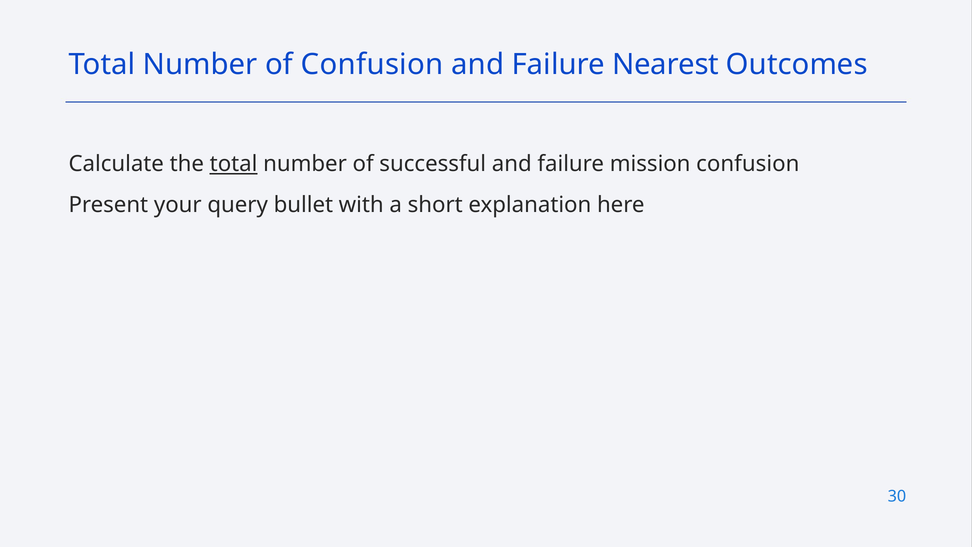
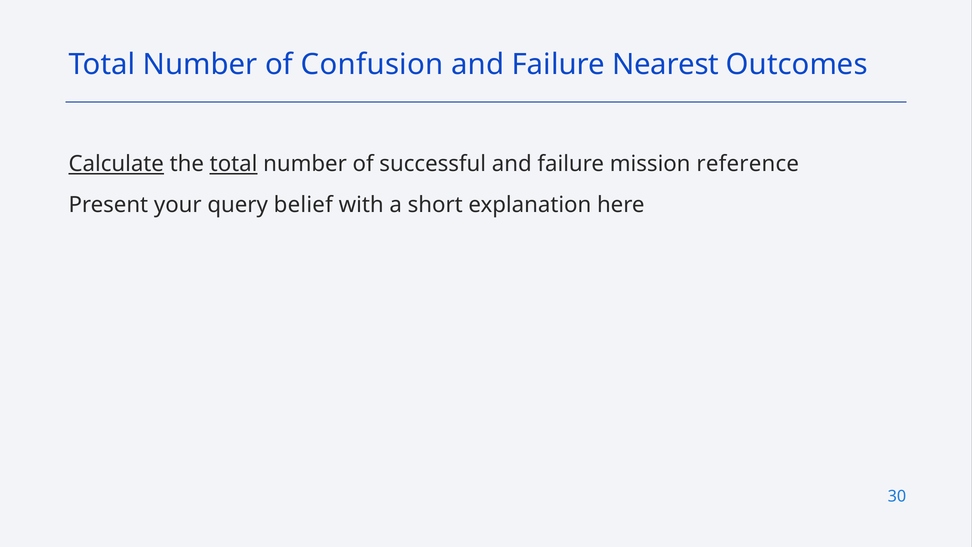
Calculate underline: none -> present (116, 164)
mission confusion: confusion -> reference (748, 164)
bullet: bullet -> belief (303, 205)
